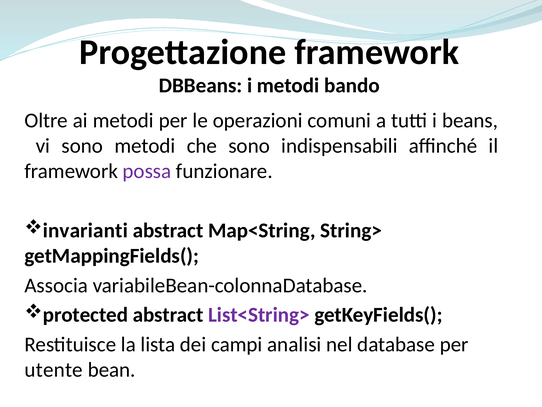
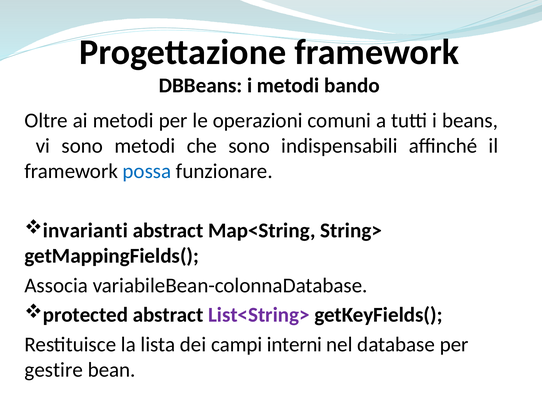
possa colour: purple -> blue (147, 171)
analisi: analisi -> interni (294, 344)
utente: utente -> gestire (54, 369)
